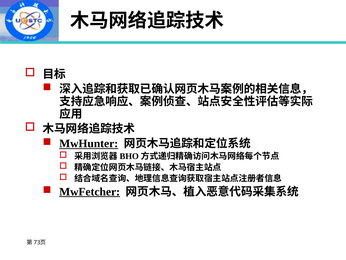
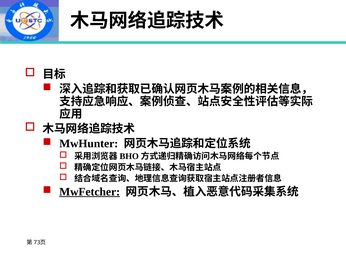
MwHunter underline: present -> none (89, 143)
